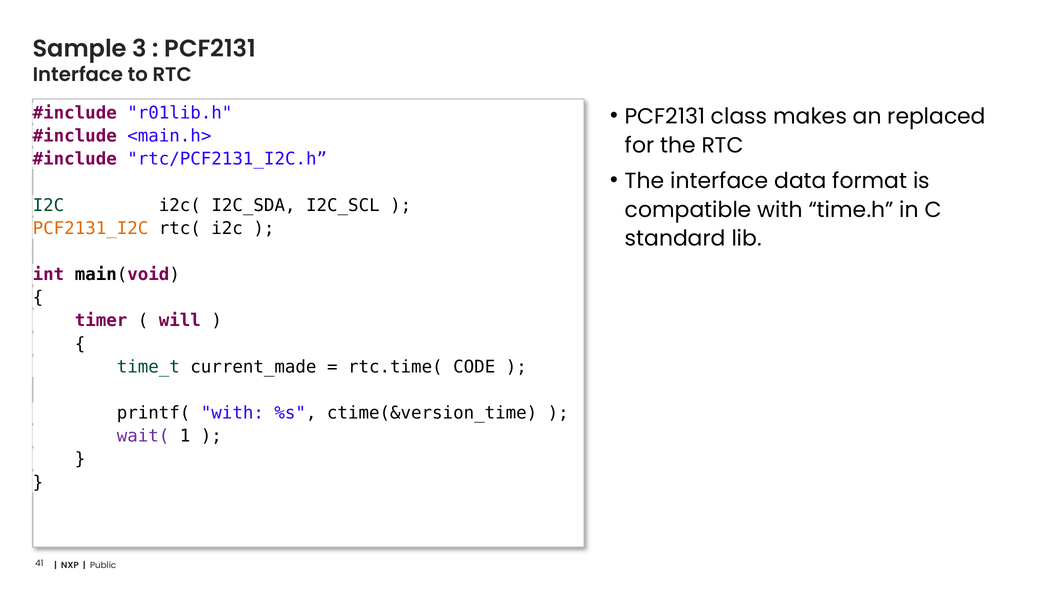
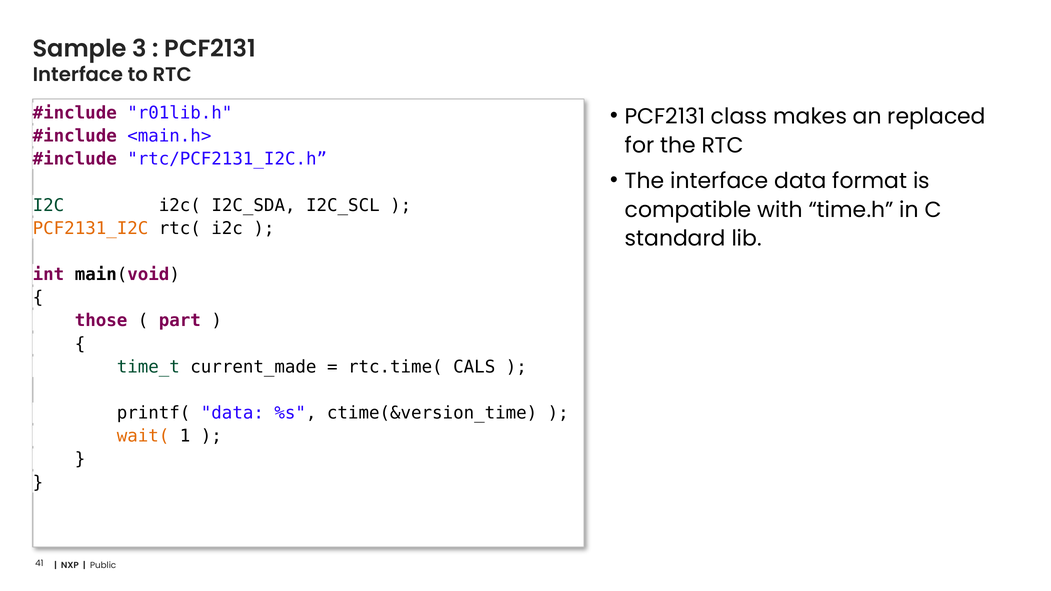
timer: timer -> those (101, 321)
will: will -> part (180, 321)
CODE: CODE -> CALS (474, 367)
printf( with: with -> data (232, 413)
wait( colour: purple -> orange (143, 436)
